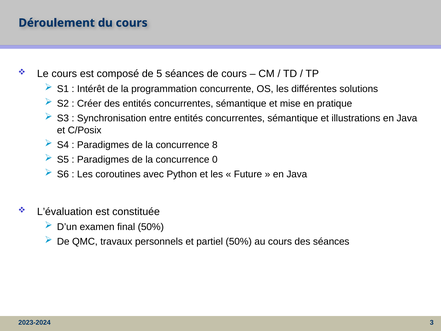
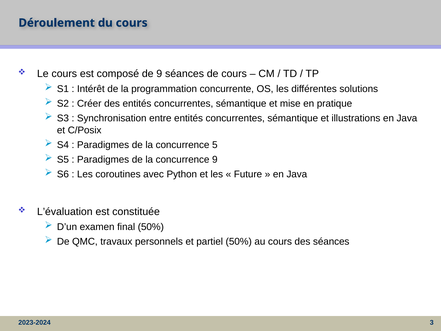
de 5: 5 -> 9 (159, 74)
8: 8 -> 5 (215, 145)
concurrence 0: 0 -> 9 (215, 159)
